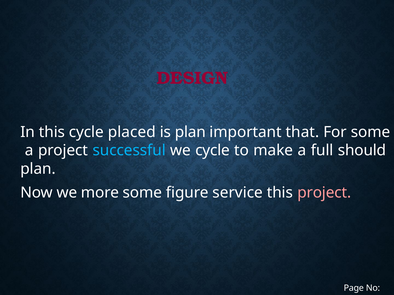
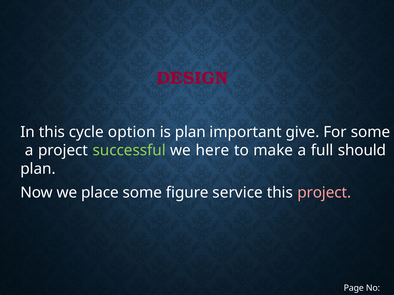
placed: placed -> option (132, 132)
that: that -> give (302, 132)
successful colour: light blue -> light green (129, 151)
we cycle: cycle -> here (212, 151)
more: more -> place (100, 193)
